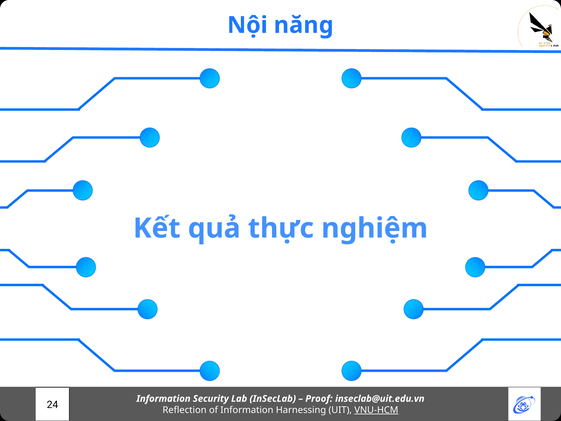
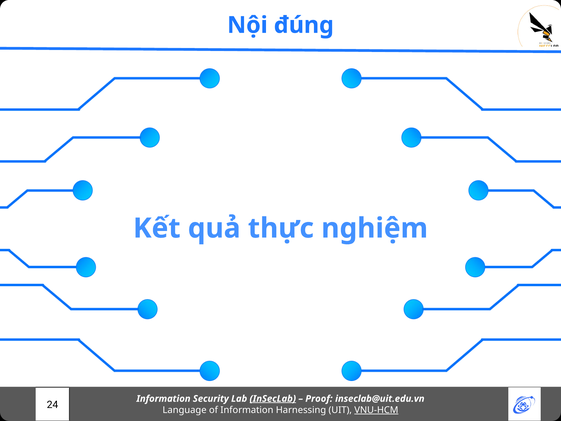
năng: năng -> đúng (304, 25)
InSecLab underline: none -> present (273, 398)
Reflection: Reflection -> Language (185, 410)
